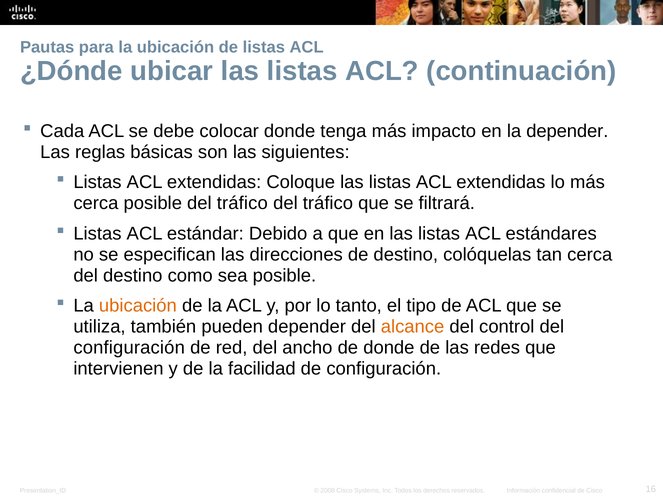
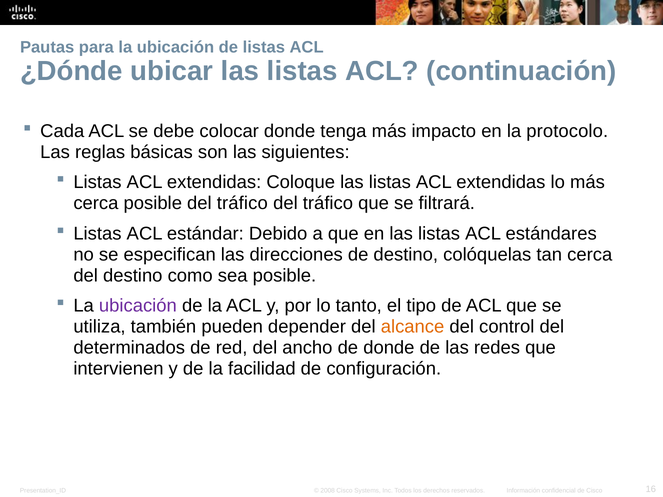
la depender: depender -> protocolo (567, 131)
ubicación colour: orange -> purple (138, 306)
configuración: configuración -> determinados (129, 348)
